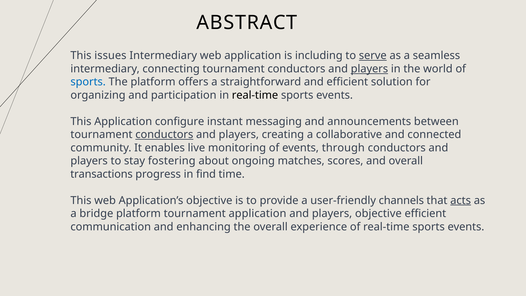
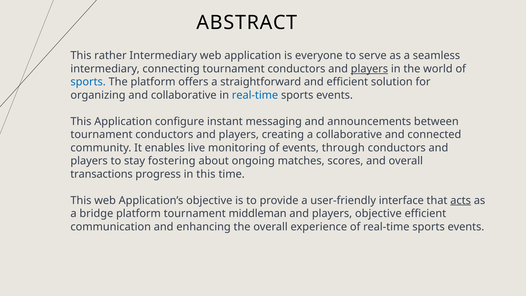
issues: issues -> rather (110, 56)
including: including -> everyone (319, 56)
serve underline: present -> none (373, 56)
and participation: participation -> collaborative (184, 95)
real-time colour: black -> blue (255, 95)
conductors underline: present -> none (164, 135)
in find: find -> this (206, 174)
channels: channels -> interface (401, 200)
tournament application: application -> middleman (258, 213)
